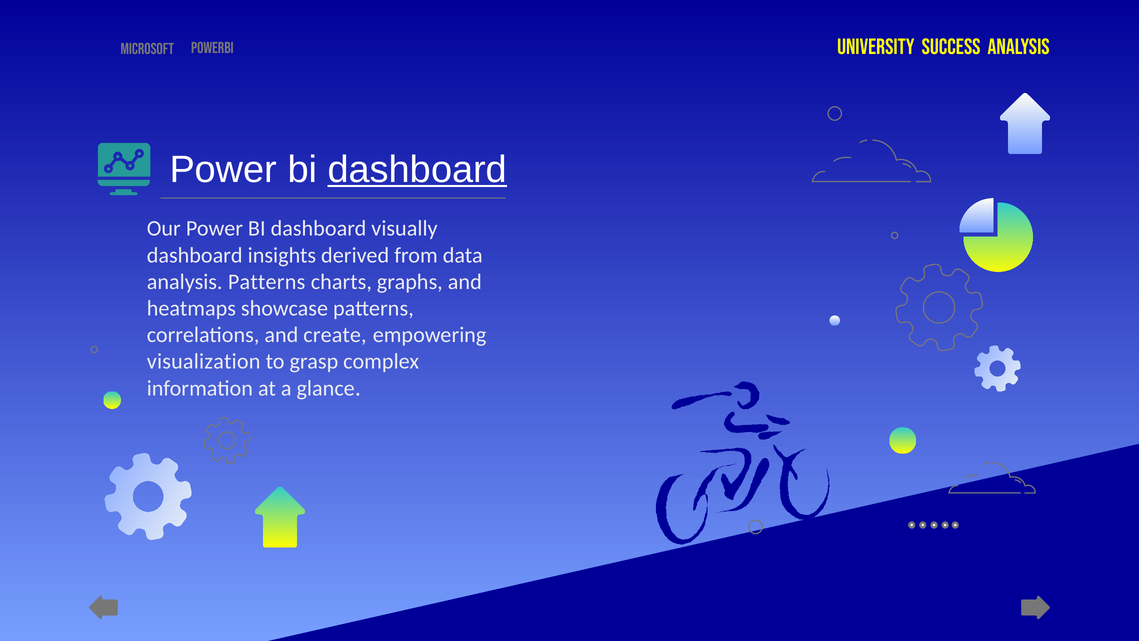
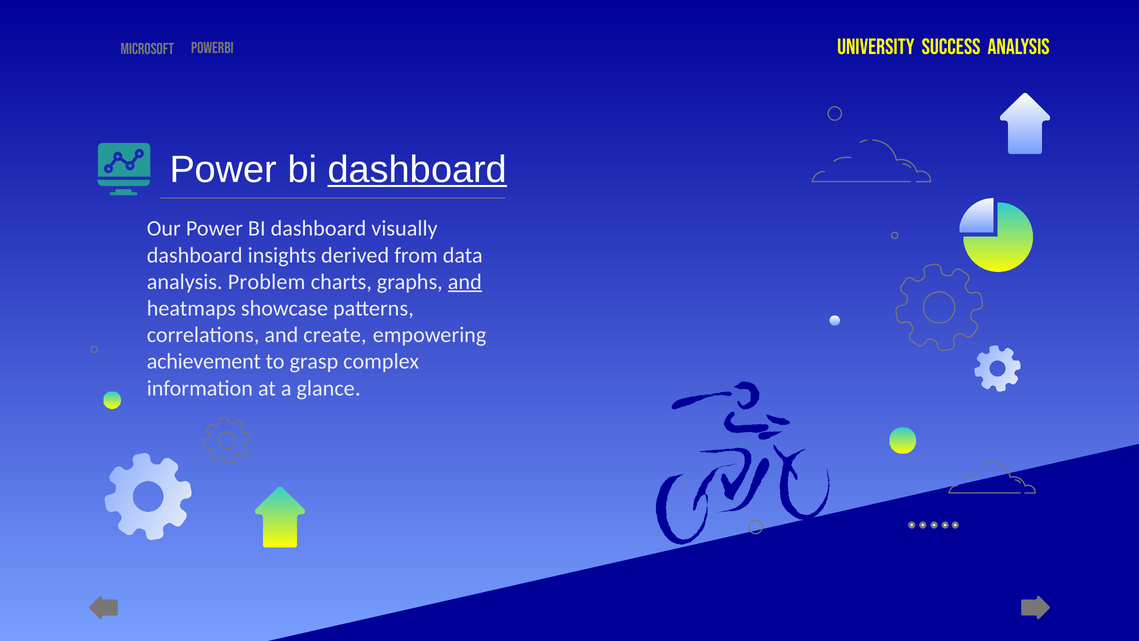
analysis Patterns: Patterns -> Problem (267, 282)
and underline: none -> present (465, 282)
visualization: visualization -> achievement (204, 361)
